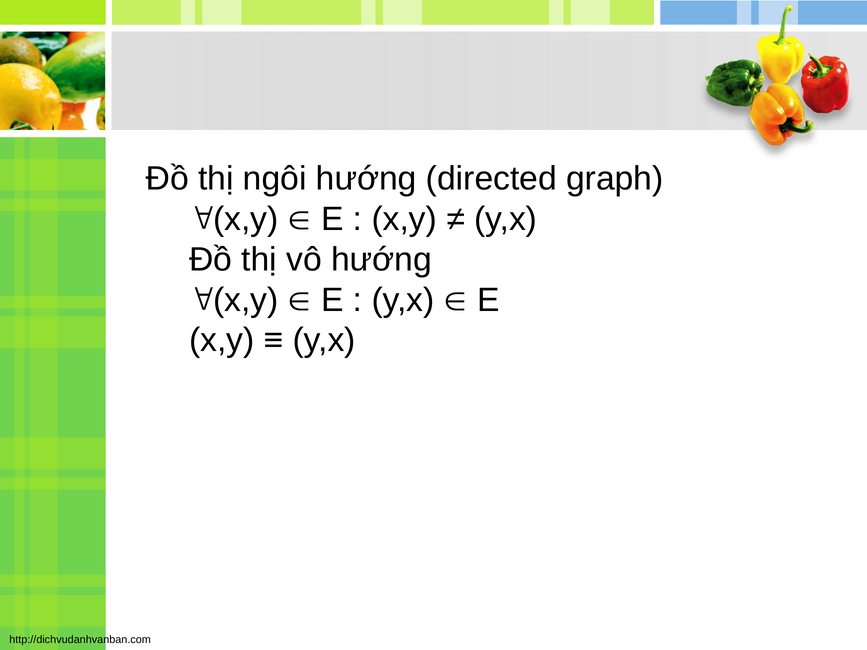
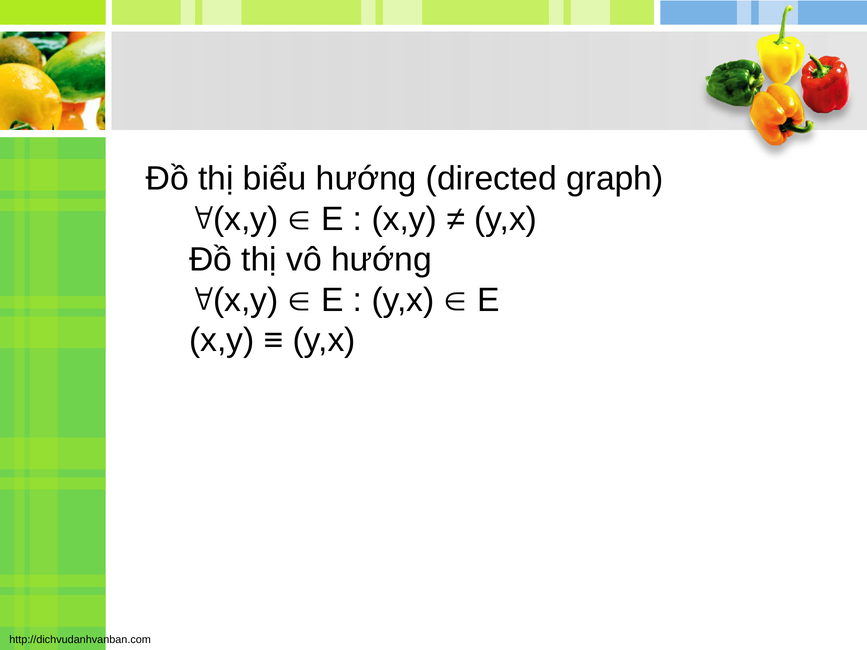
ngôi: ngôi -> biểu (275, 179)
